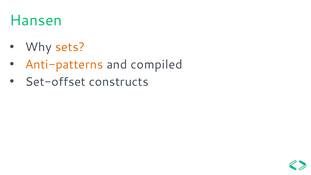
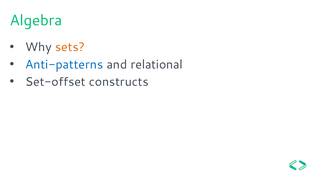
Hansen: Hansen -> Algebra (36, 20)
Anti-patterns colour: orange -> blue (64, 64)
compiled: compiled -> relational (157, 64)
